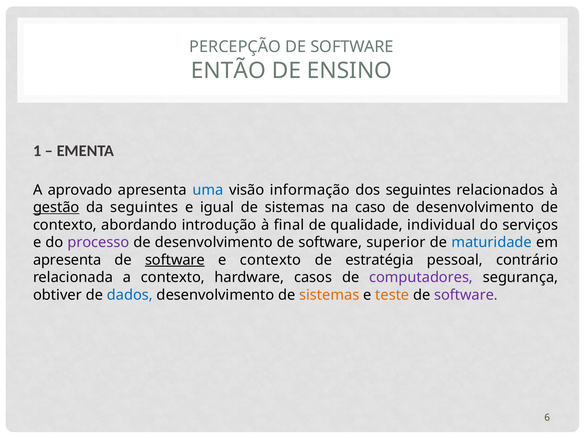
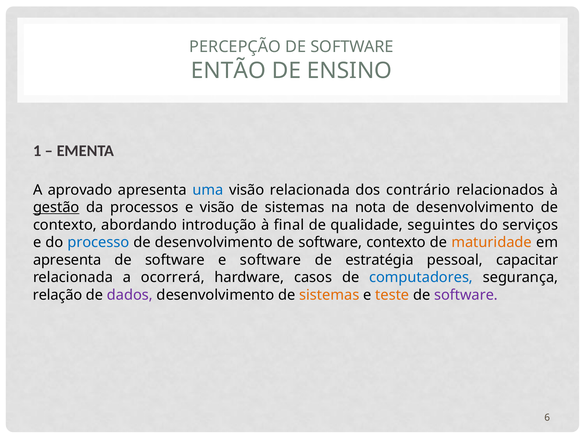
visão informação: informação -> relacionada (310, 190)
dos seguintes: seguintes -> contrário (418, 190)
da seguintes: seguintes -> processos (144, 208)
e igual: igual -> visão (217, 208)
caso: caso -> nota (371, 208)
individual: individual -> seguintes (441, 225)
processo colour: purple -> blue (98, 243)
software superior: superior -> contexto (396, 243)
maturidade colour: blue -> orange (492, 243)
software underline: present -> none (175, 260)
e contexto: contexto -> software (271, 260)
contrário: contrário -> capacitar (527, 260)
a contexto: contexto -> ocorrerá (173, 278)
computadores colour: purple -> blue (421, 278)
obtiver: obtiver -> relação (58, 296)
dados colour: blue -> purple (130, 296)
